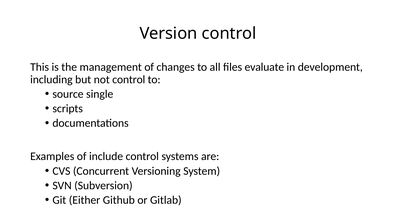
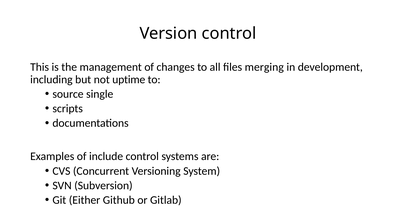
evaluate: evaluate -> merging (264, 67)
not control: control -> uptime (129, 79)
